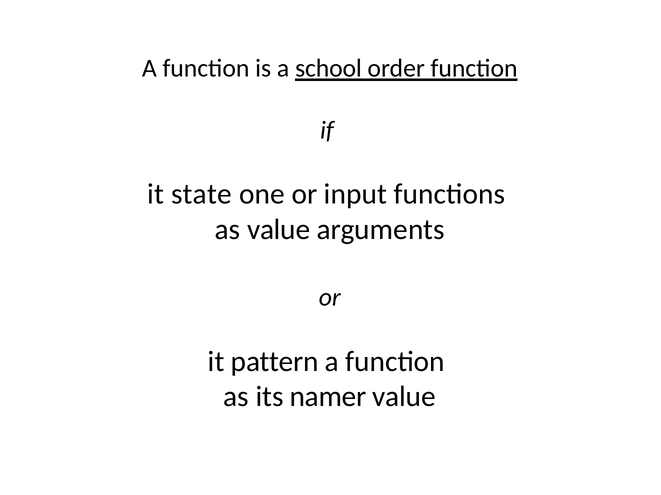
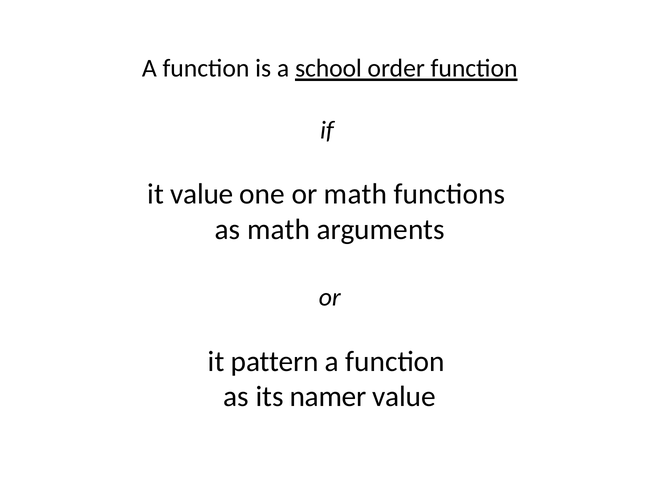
it state: state -> value (202, 195)
or input: input -> math (356, 195)
as value: value -> math (279, 230)
